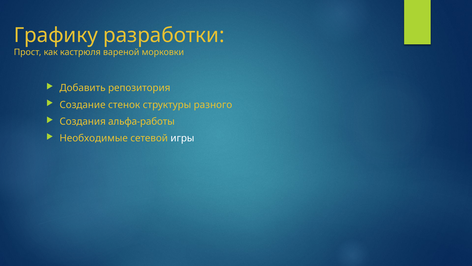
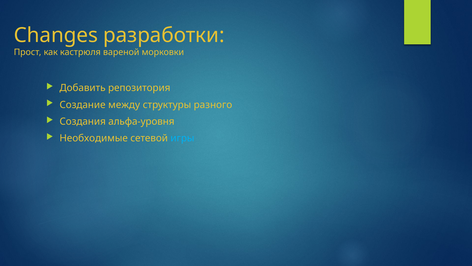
Графику: Графику -> Changes (56, 35)
стенок: стенок -> между (124, 105)
альфа-работы: альфа-работы -> альфа-уровня (141, 121)
игры colour: white -> light blue (182, 138)
